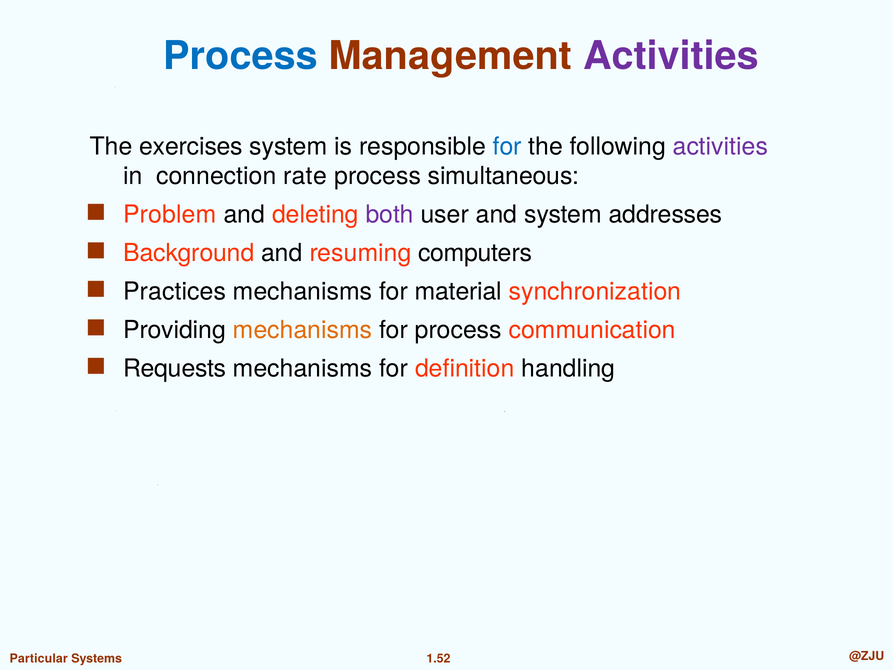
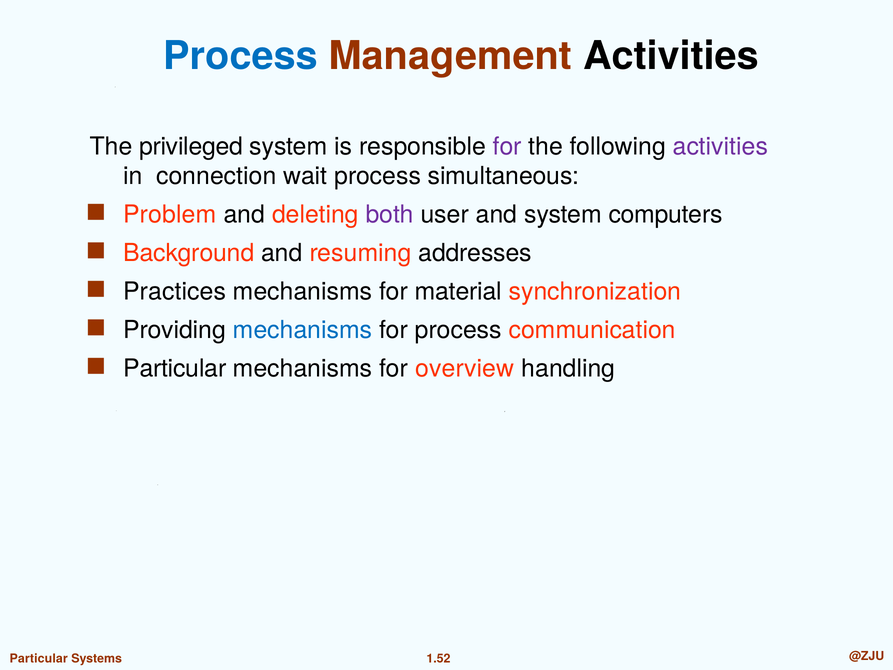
Activities colour: purple -> black (671, 56)
exercises: exercises -> privileged (191, 146)
for colour: blue -> purple (507, 146)
rate: rate -> wait (305, 176)
addresses: addresses -> computers (665, 215)
computers: computers -> addresses (475, 253)
mechanisms colour: orange -> blue (303, 330)
Requests: Requests -> Particular (175, 368)
definition: definition -> overview (465, 368)
